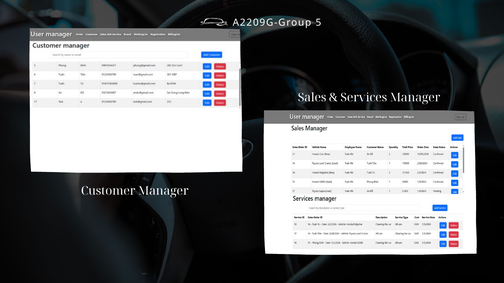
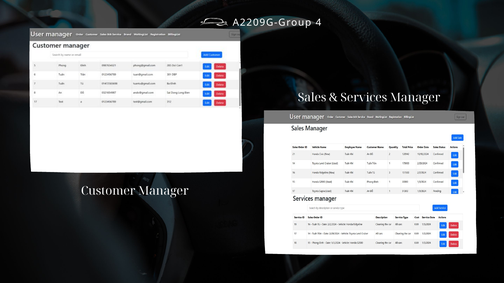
5: 5 -> 4 (318, 23)
